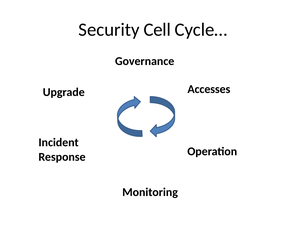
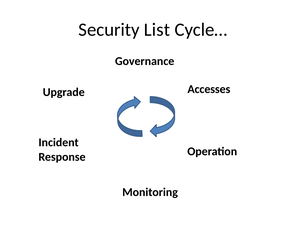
Cell: Cell -> List (157, 30)
